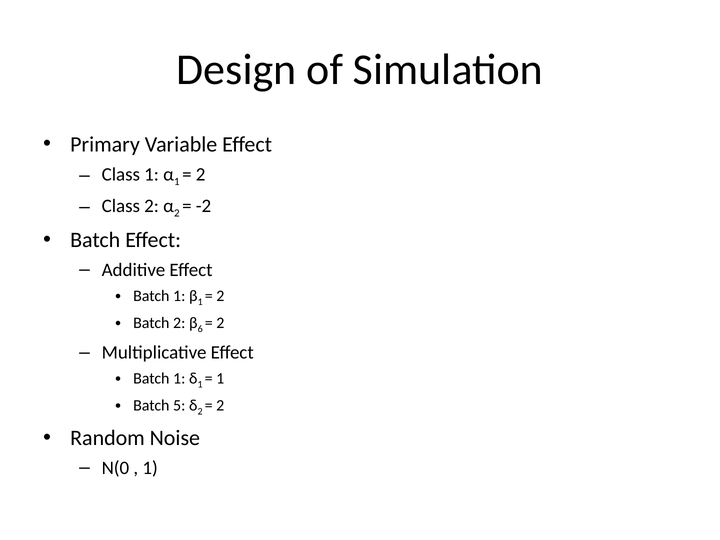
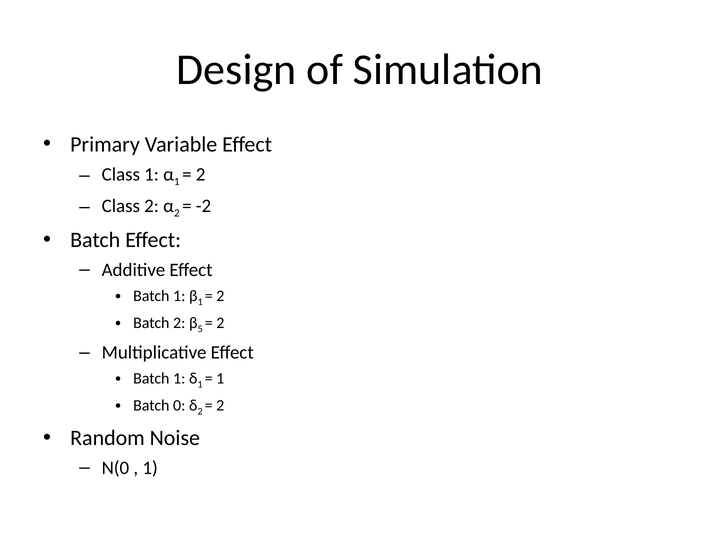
6: 6 -> 5 (200, 329)
5: 5 -> 0 (179, 405)
